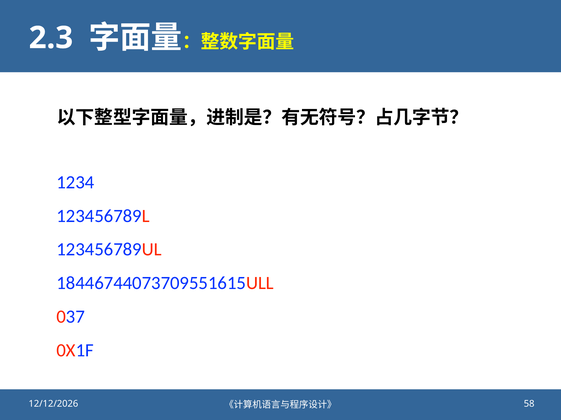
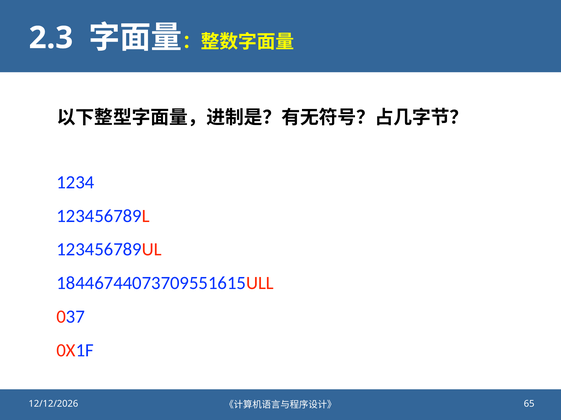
58: 58 -> 65 (529, 405)
